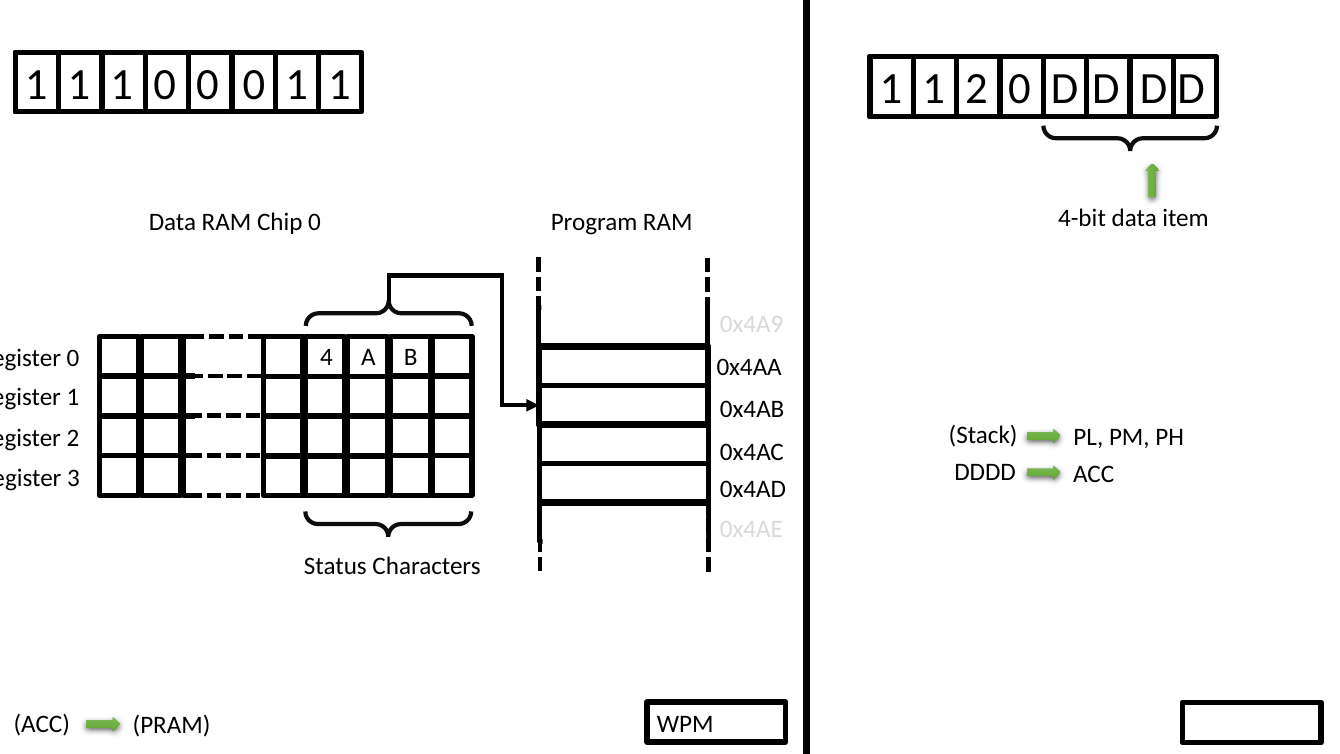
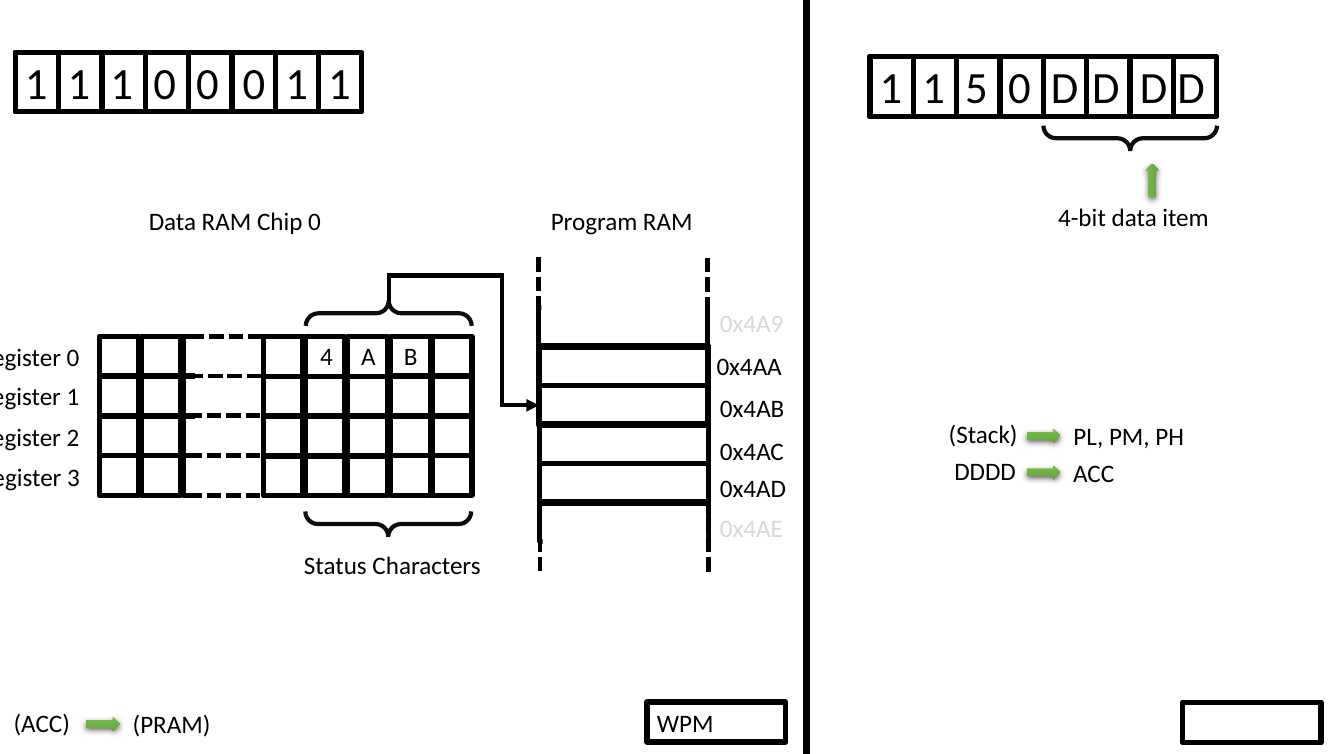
1 2: 2 -> 5 (977, 89)
